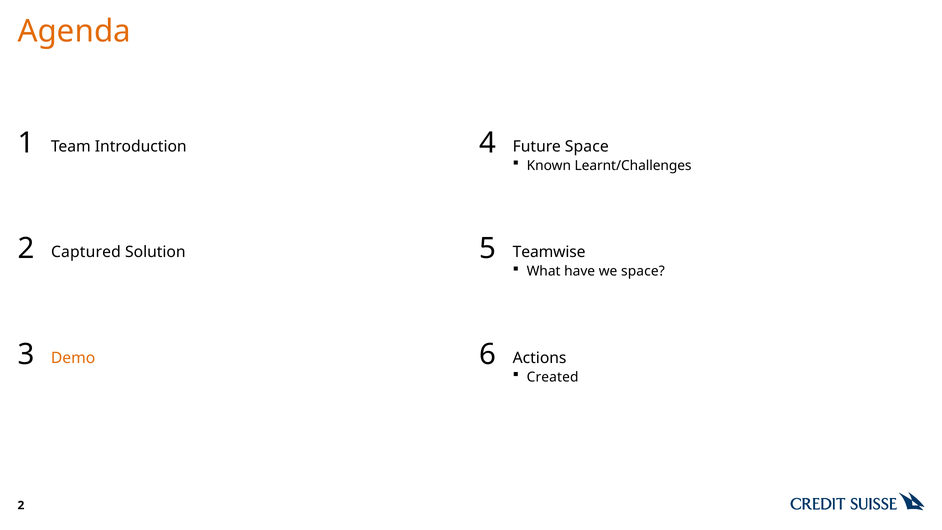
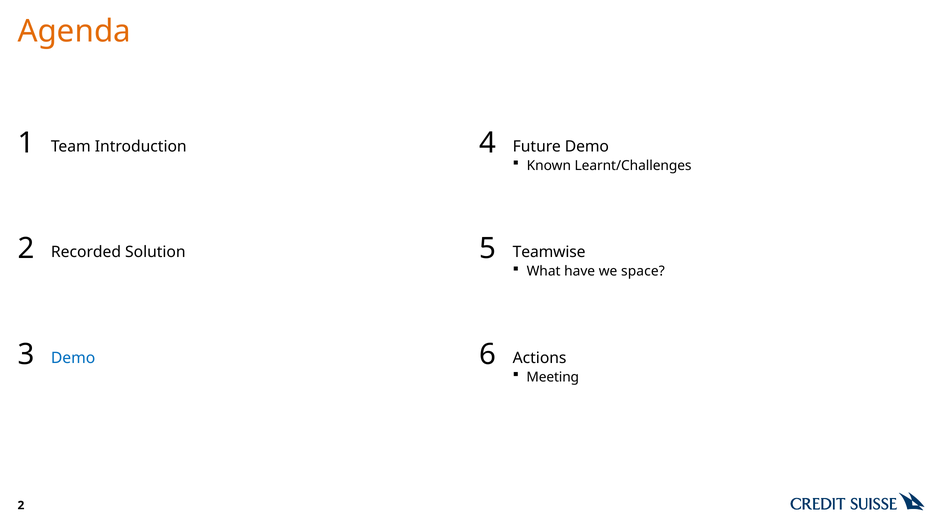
Future Space: Space -> Demo (587, 146)
Captured: Captured -> Recorded (86, 252)
Demo colour: orange -> blue (73, 358)
Created: Created -> Meeting (553, 377)
